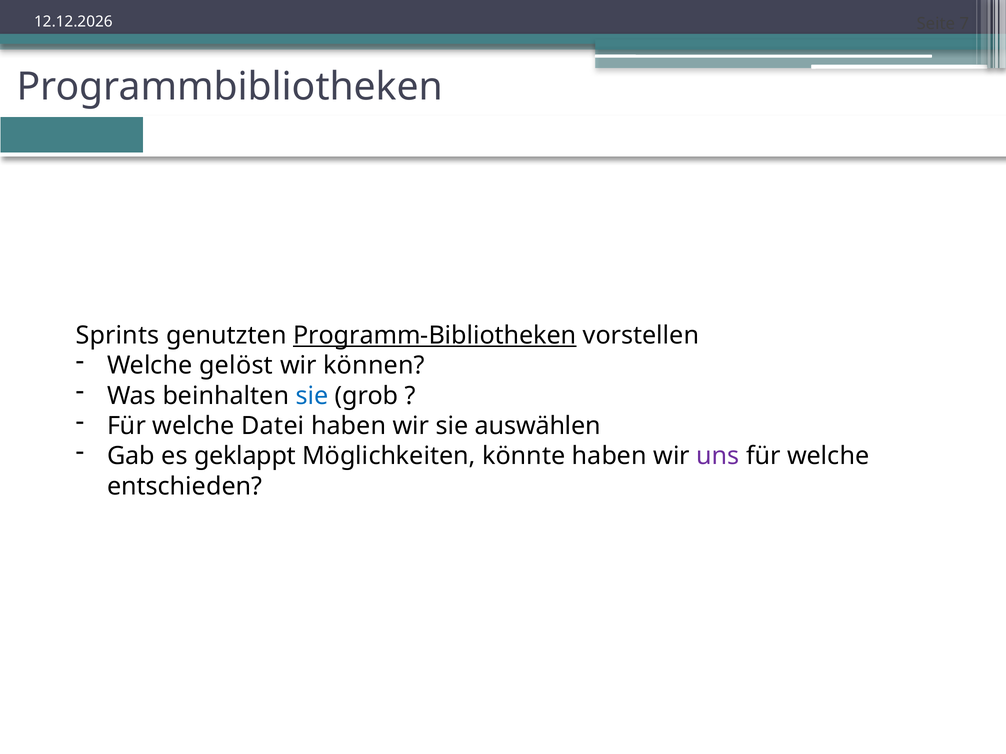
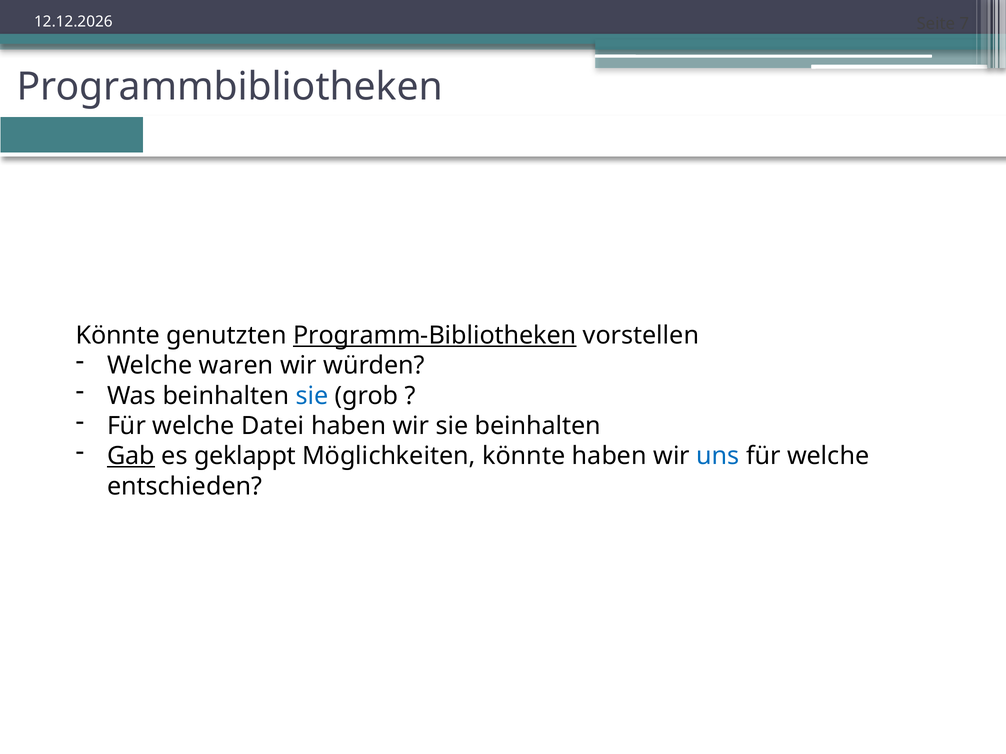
Sprints: Sprints -> Könnte (118, 336)
gelöst: gelöst -> waren (236, 366)
können: können -> würden (374, 366)
sie auswählen: auswählen -> beinhalten (538, 426)
Gab underline: none -> present (131, 456)
uns colour: purple -> blue (718, 456)
